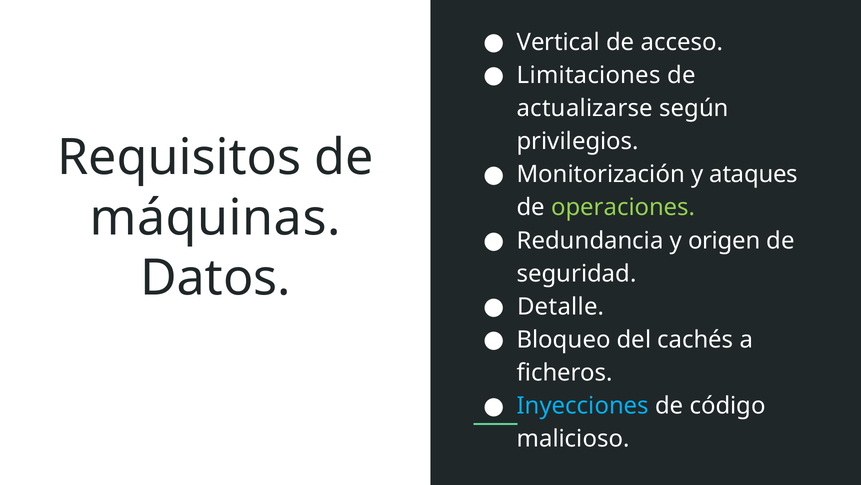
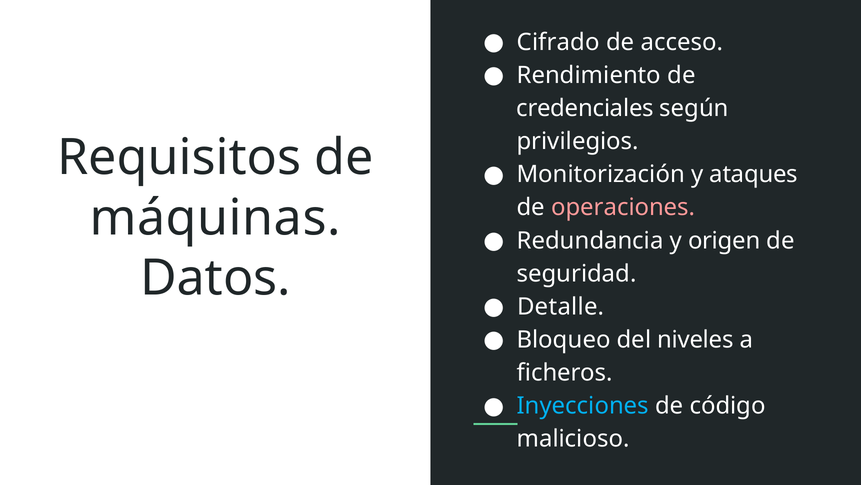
Vertical: Vertical -> Cifrado (558, 42)
Limitaciones: Limitaciones -> Rendimiento (589, 75)
actualizarse: actualizarse -> credenciales (585, 108)
operaciones colour: light green -> pink (623, 207)
cachés: cachés -> niveles (695, 339)
